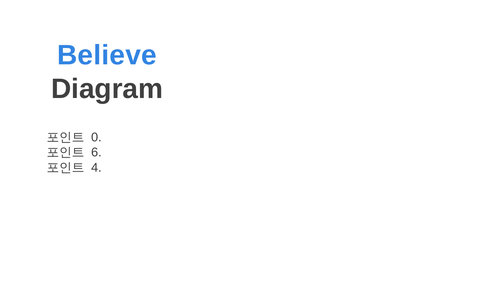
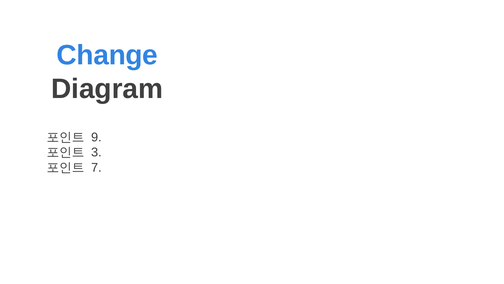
Believe: Believe -> Change (107, 55)
0: 0 -> 9 (96, 137)
6: 6 -> 3 (96, 152)
4: 4 -> 7 (96, 167)
